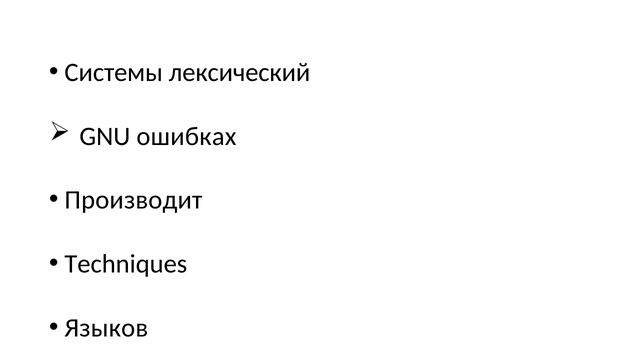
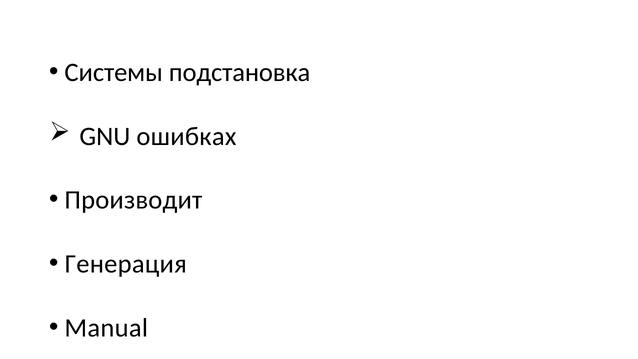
лексический: лексический -> подстановка (240, 72)
Techniques: Techniques -> Генерация (126, 264)
Языков: Языков -> Manual (106, 328)
